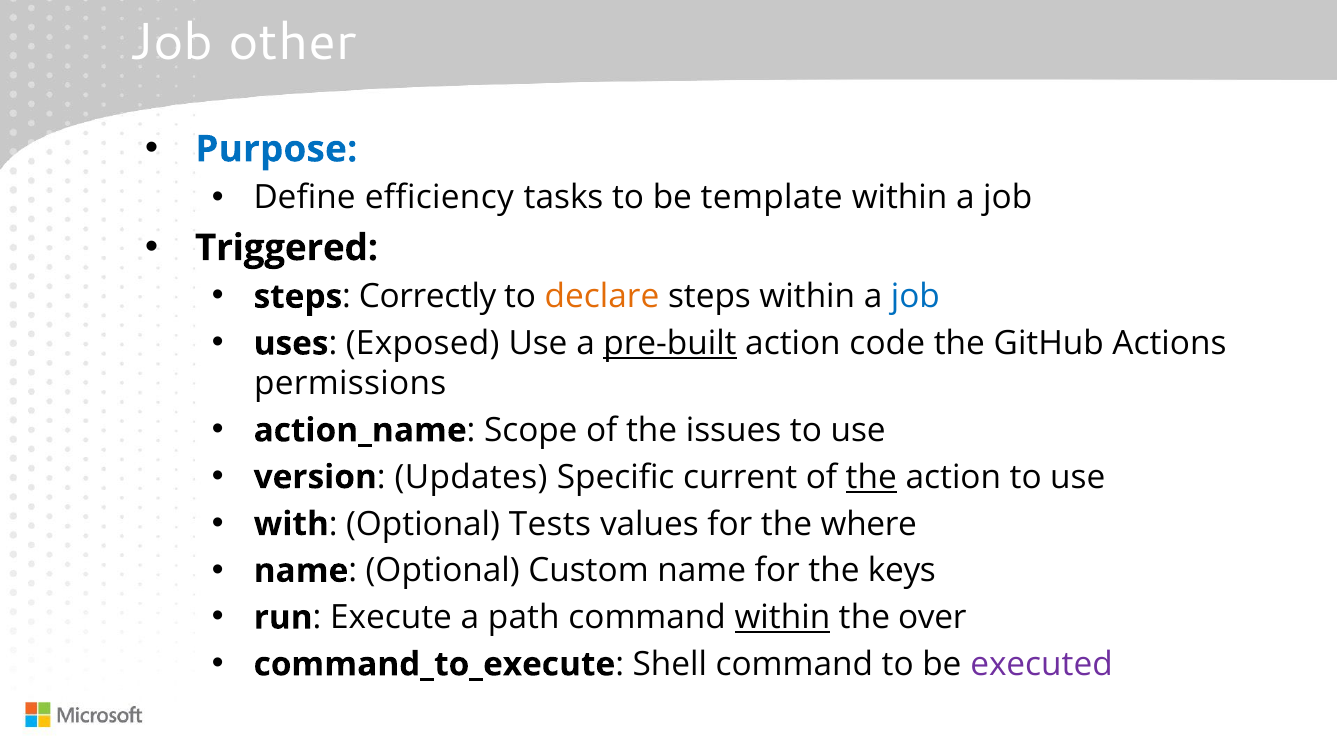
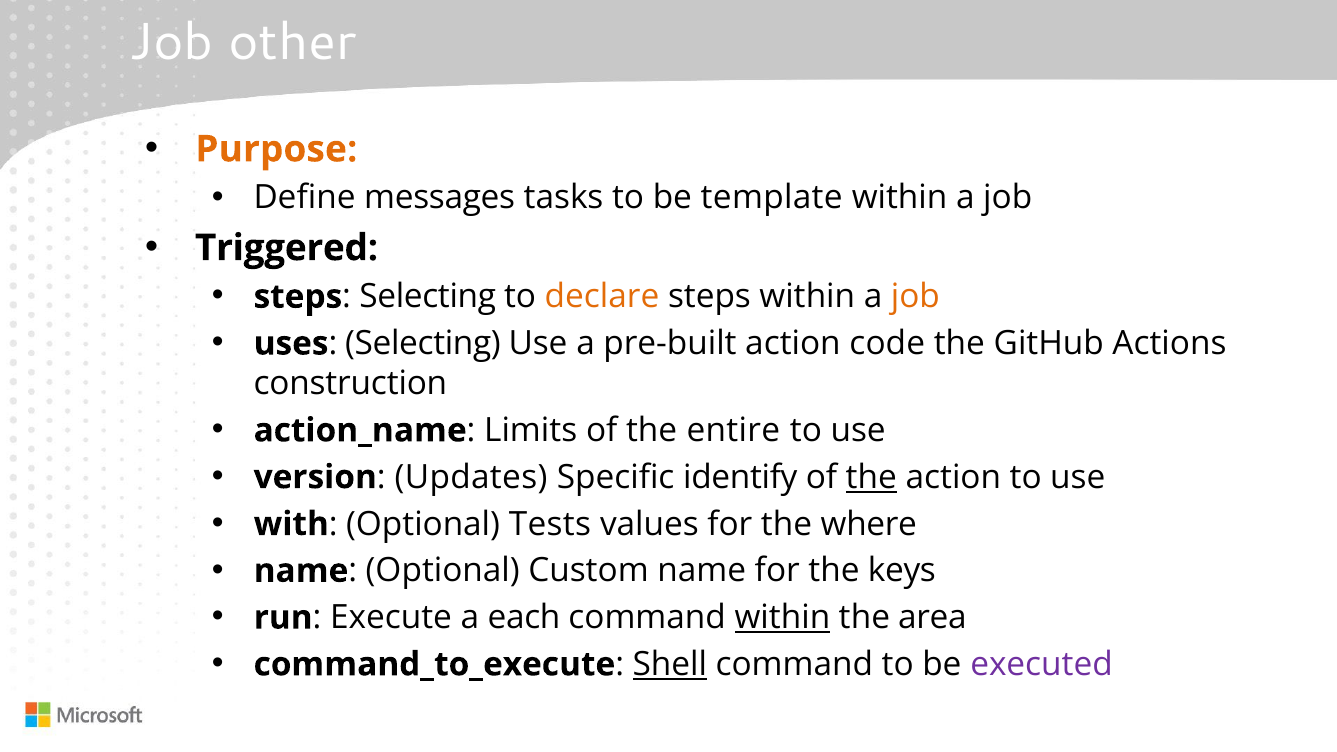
Purpose colour: blue -> orange (276, 149)
efficiency: efficiency -> messages (440, 198)
steps Correctly: Correctly -> Selecting (428, 297)
job colour: blue -> orange (915, 297)
uses Exposed: Exposed -> Selecting (423, 344)
pre-built underline: present -> none (670, 344)
permissions: permissions -> construction (350, 384)
Scope: Scope -> Limits (531, 430)
issues: issues -> entire (733, 430)
current: current -> identify (740, 477)
path: path -> each (524, 618)
over: over -> area (932, 618)
Shell underline: none -> present (670, 664)
